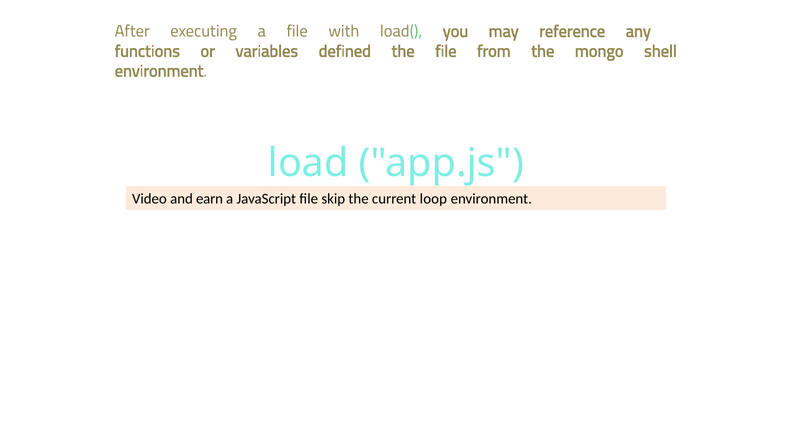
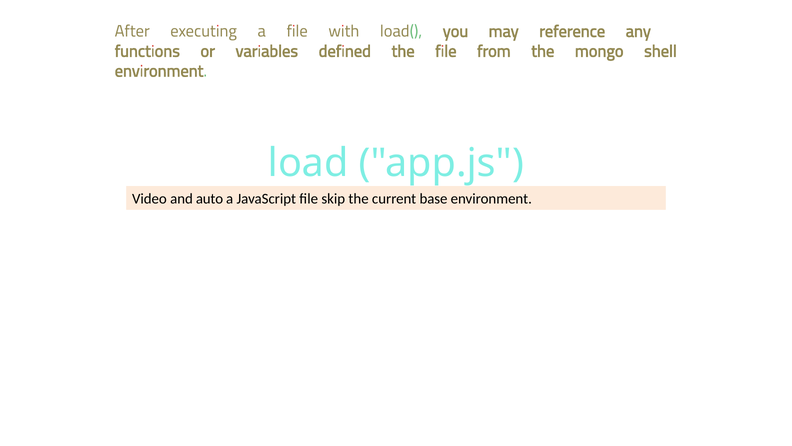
earn: earn -> auto (210, 199)
loop: loop -> base (433, 199)
